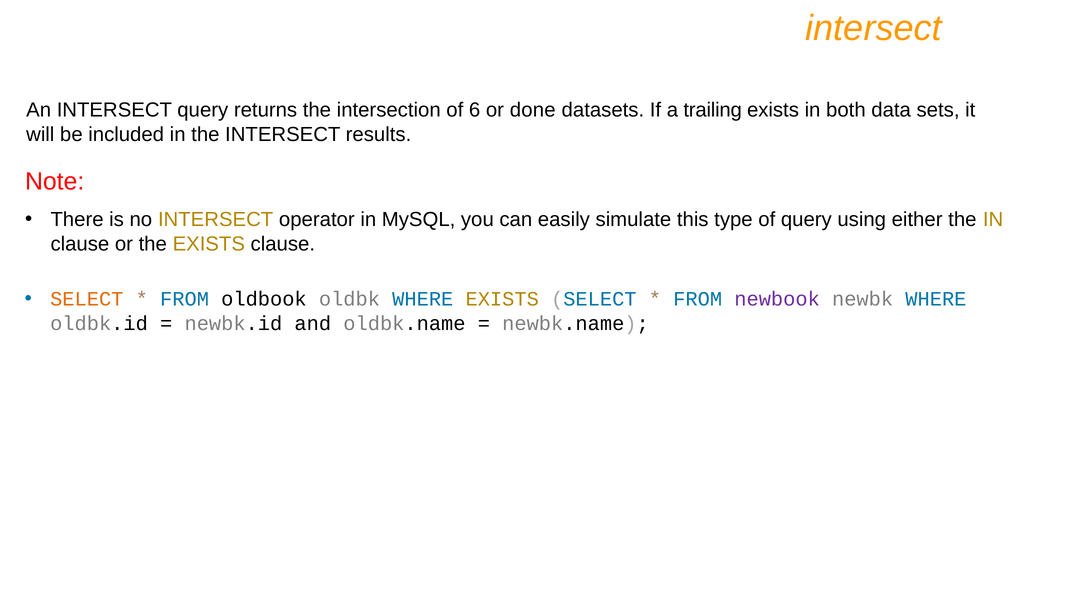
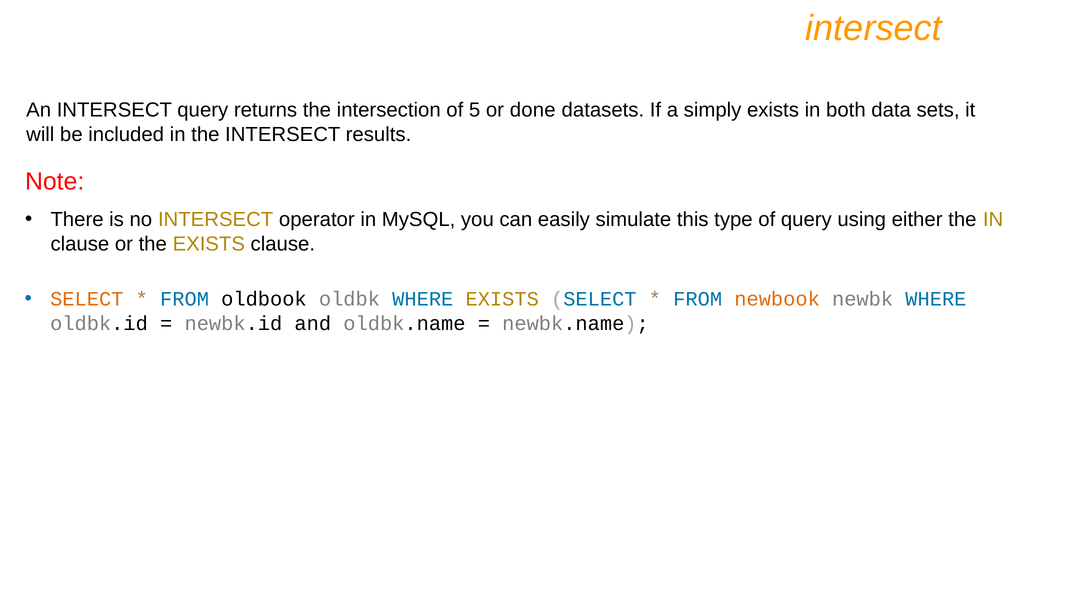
6: 6 -> 5 (475, 110)
trailing: trailing -> simply (713, 110)
newbook colour: purple -> orange (777, 299)
